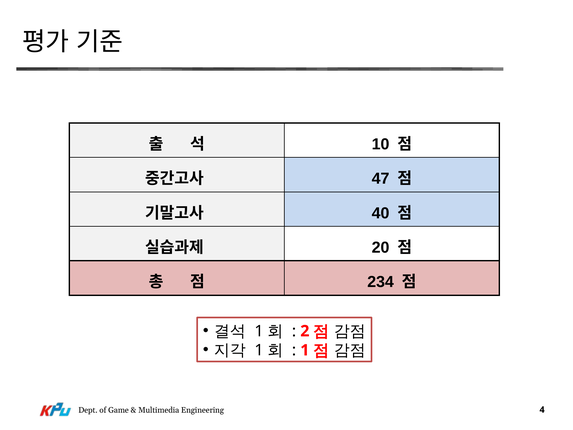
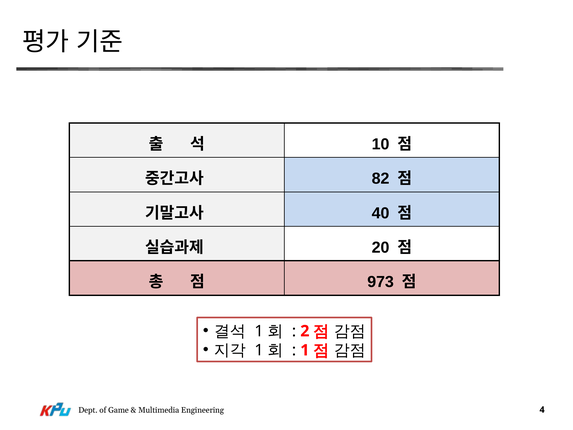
47: 47 -> 82 (381, 179)
234: 234 -> 973 (381, 282)
